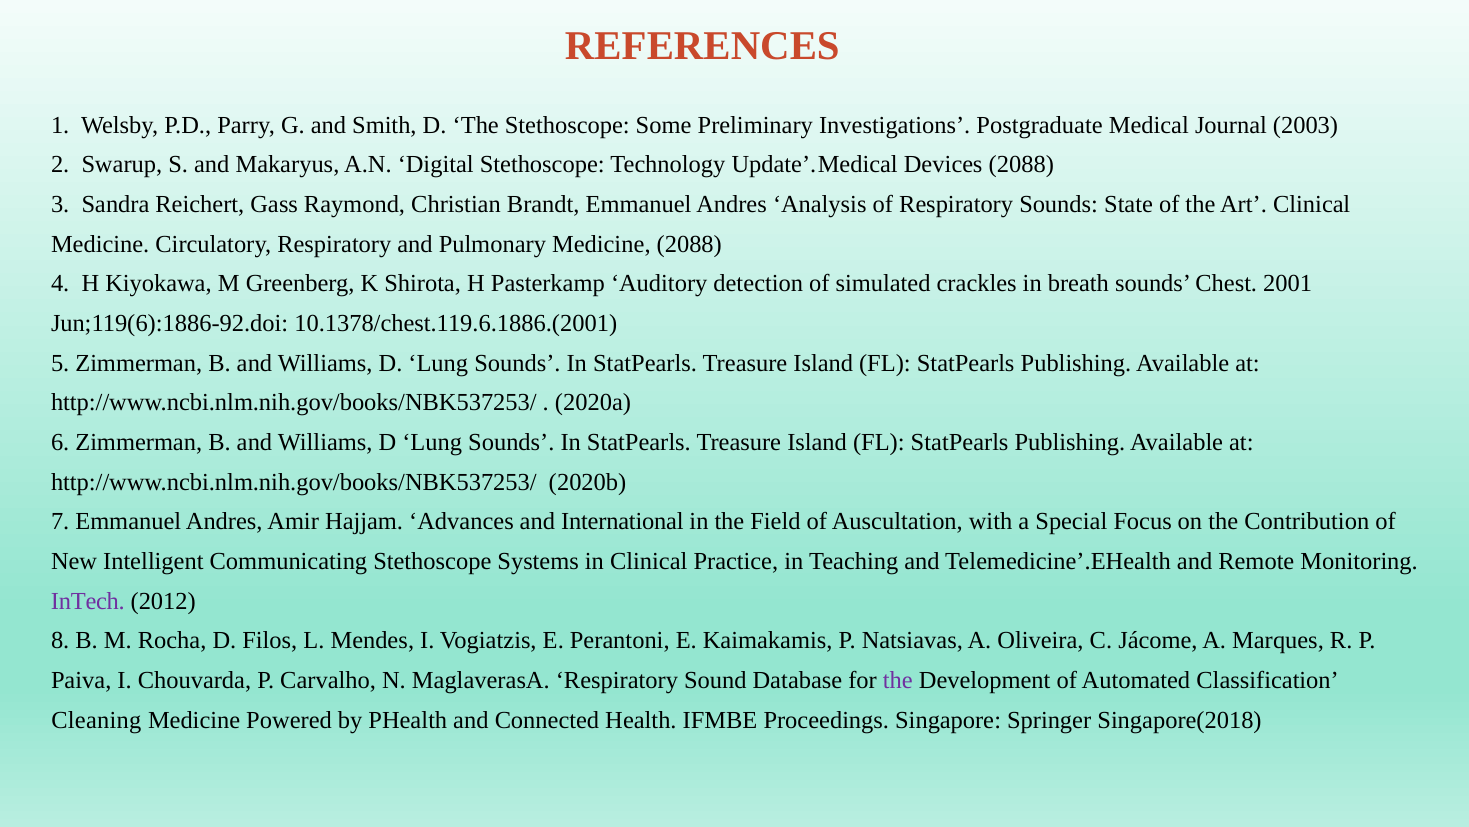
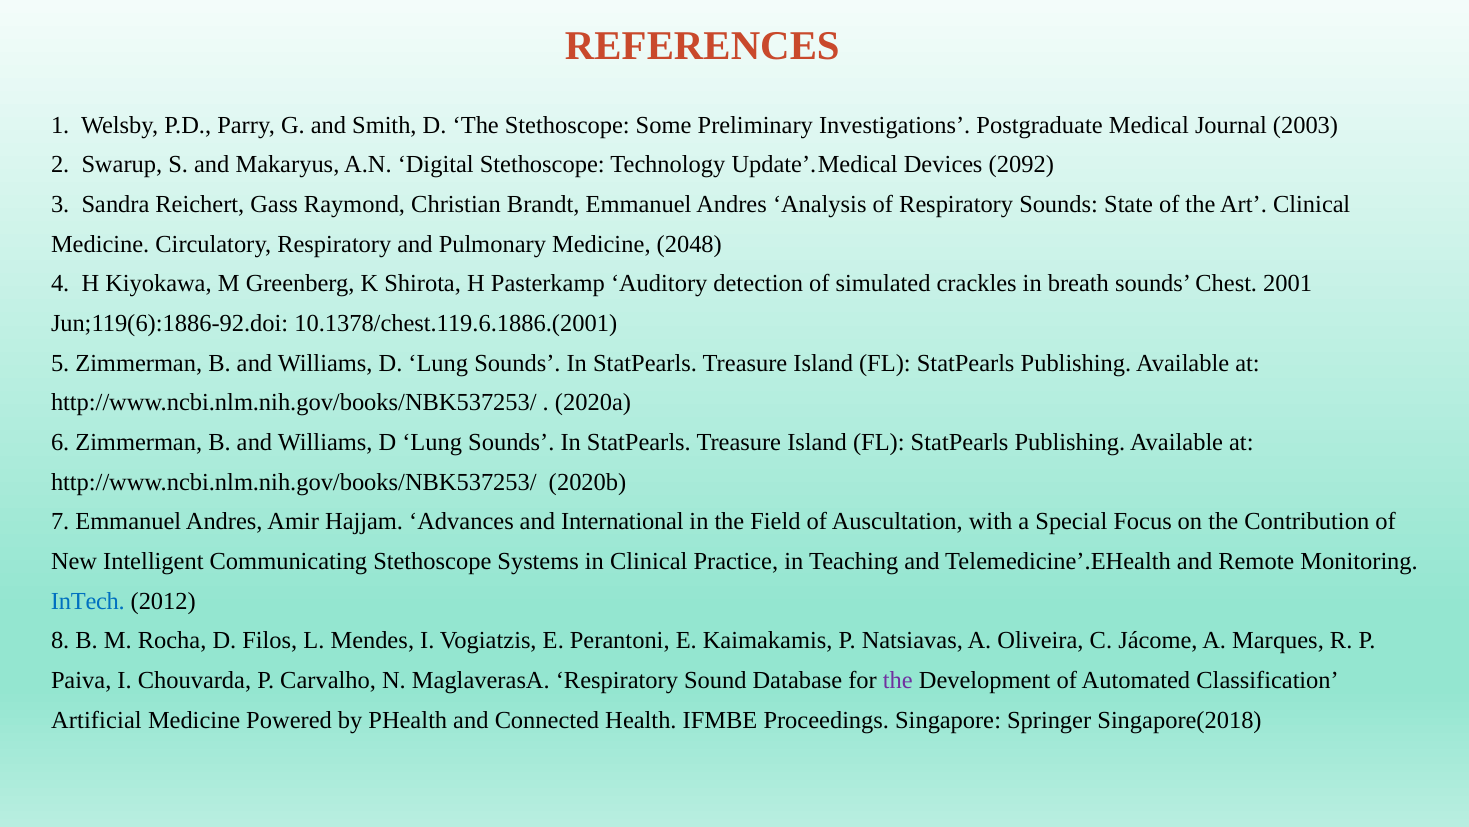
Devices 2088: 2088 -> 2092 (1021, 165)
Medicine 2088: 2088 -> 2048 (689, 244)
InTech colour: purple -> blue (88, 601)
Cleaning: Cleaning -> Artificial (96, 719)
